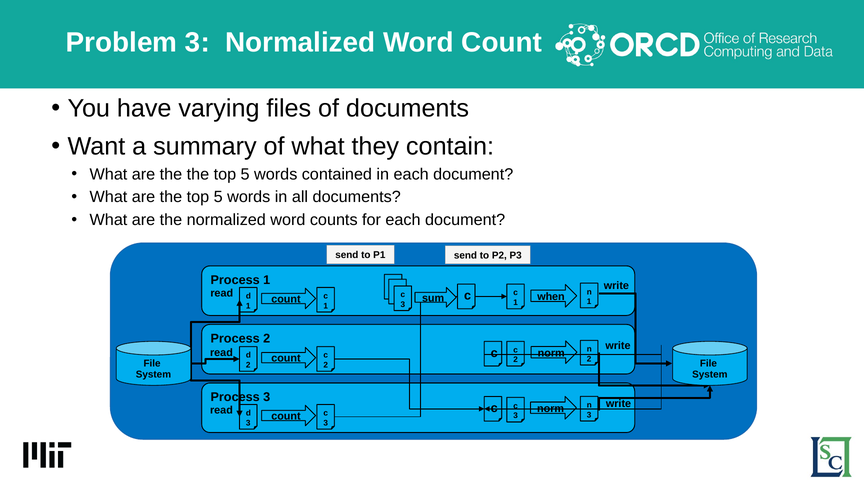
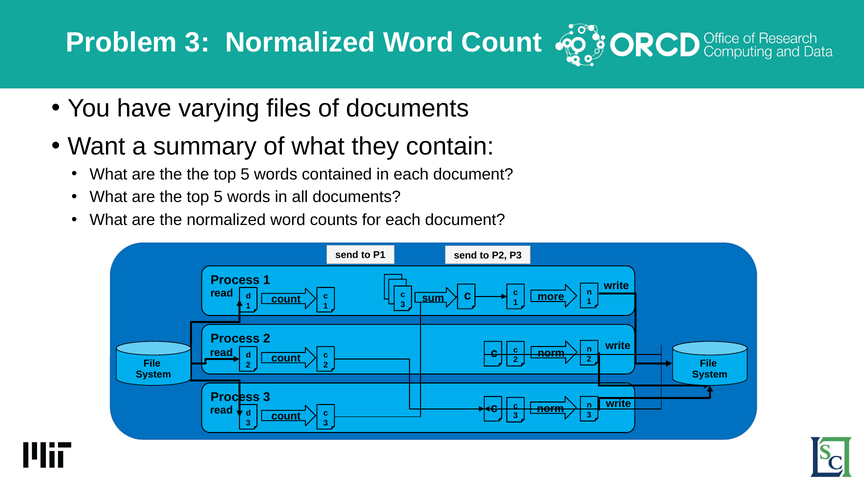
when: when -> more (551, 297)
